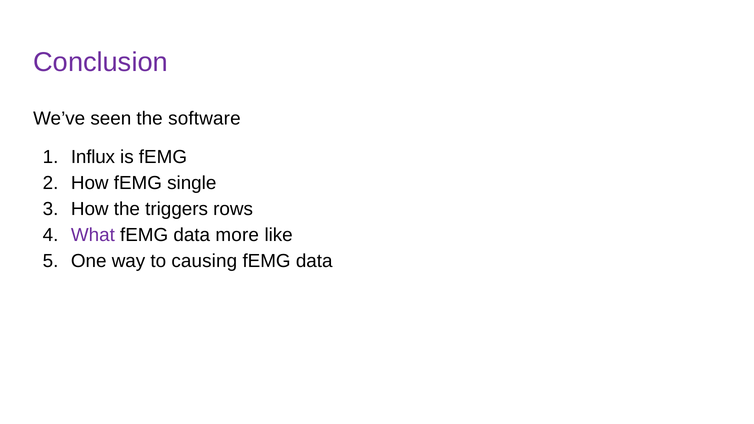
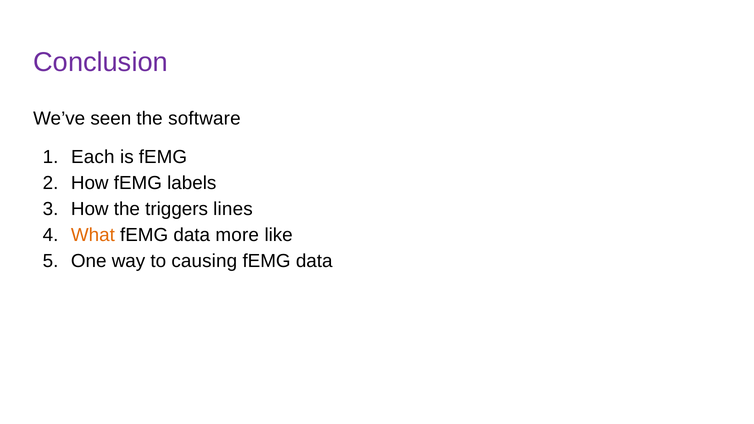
Influx: Influx -> Each (93, 157)
single: single -> labels (192, 183)
rows: rows -> lines (233, 209)
What colour: purple -> orange (93, 235)
